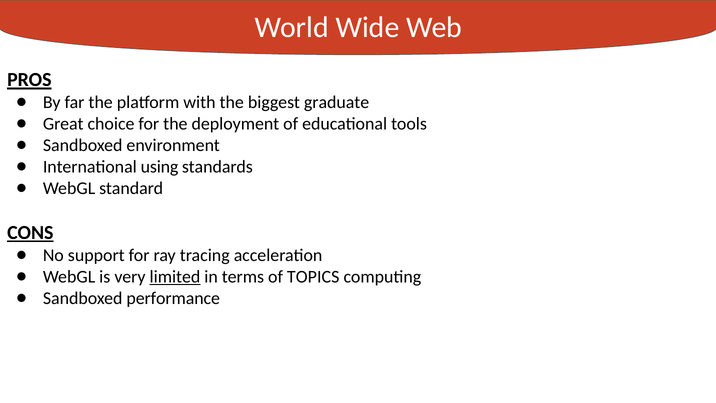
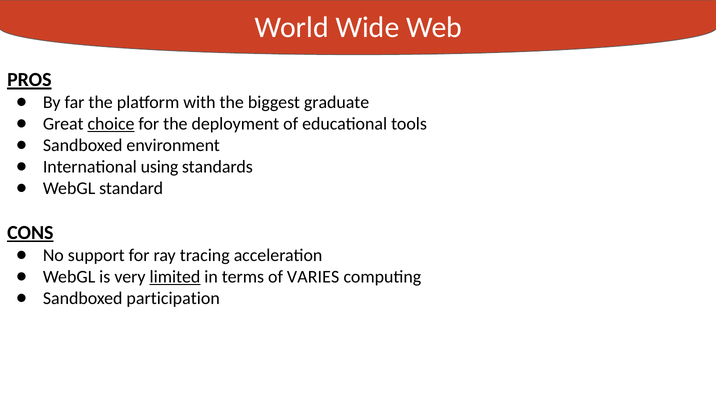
choice underline: none -> present (111, 124)
TOPICS: TOPICS -> VARIES (313, 277)
performance: performance -> participation (173, 298)
